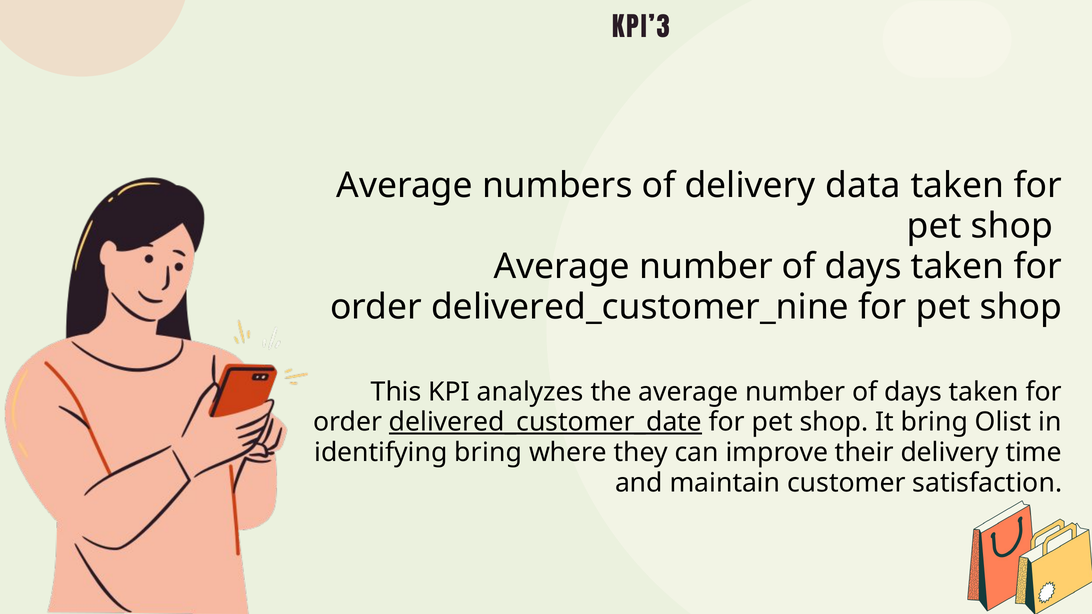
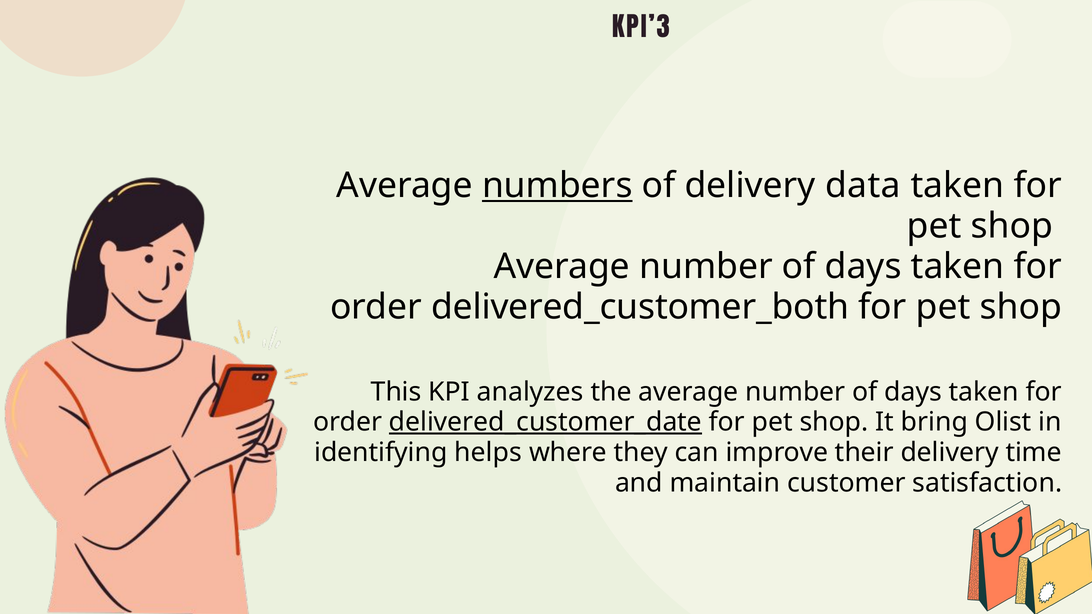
numbers underline: none -> present (557, 186)
delivered_customer_nine: delivered_customer_nine -> delivered_customer_both (640, 307)
identifying bring: bring -> helps (488, 453)
